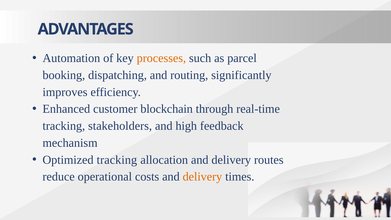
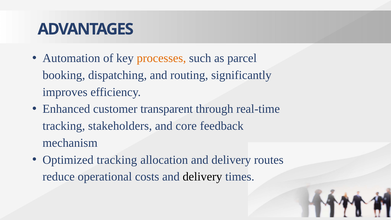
blockchain: blockchain -> transparent (167, 109)
high: high -> core (186, 126)
delivery colour: orange -> black (202, 177)
